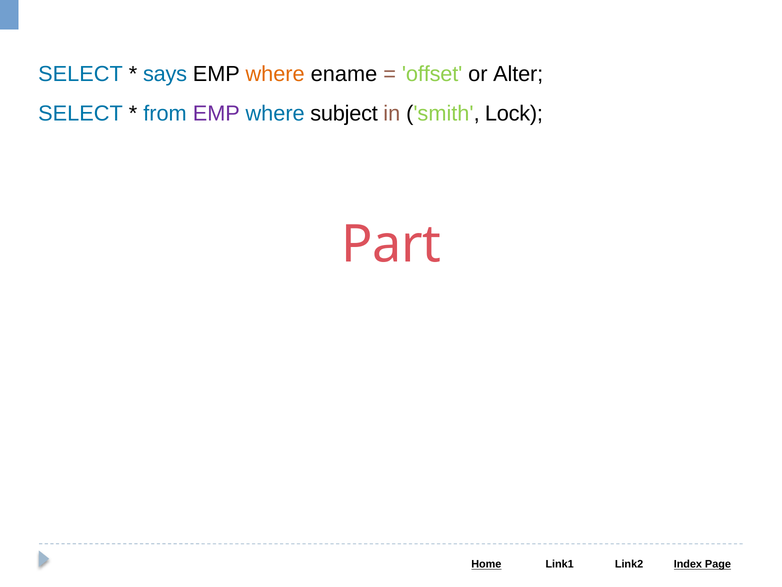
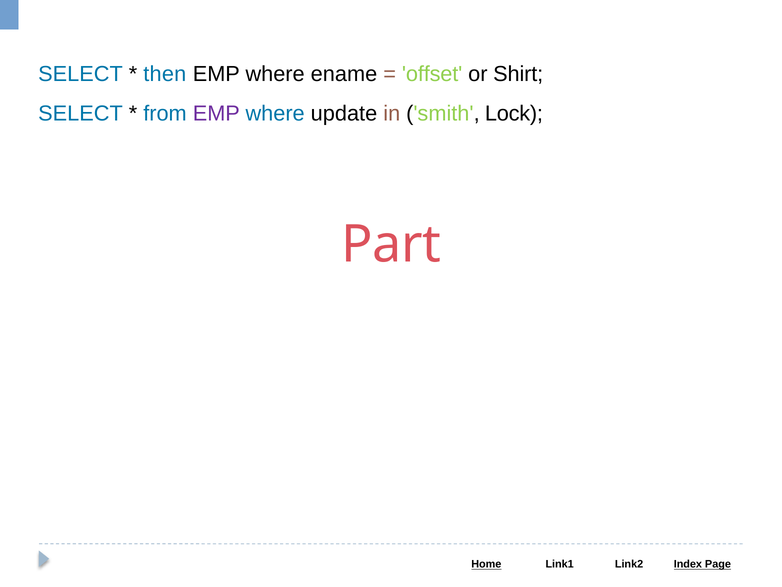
says: says -> then (165, 74)
where colour: orange -> black (275, 74)
Alter: Alter -> Shirt (518, 74)
subject: subject -> update (344, 113)
